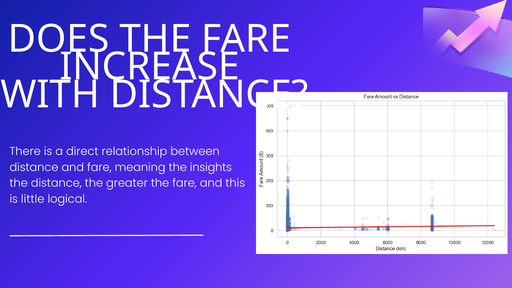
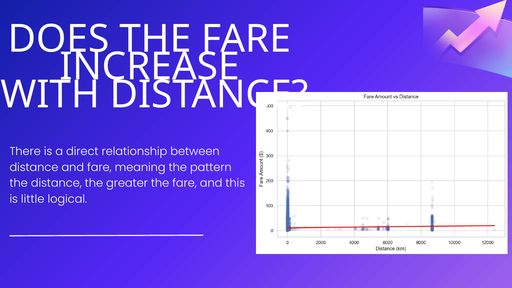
insights: insights -> pattern (211, 167)
